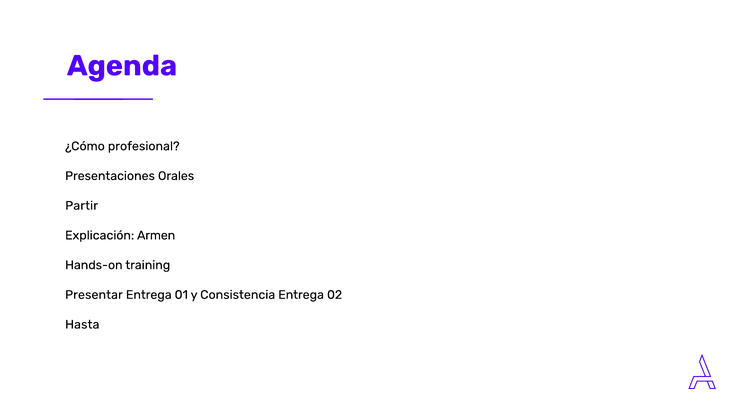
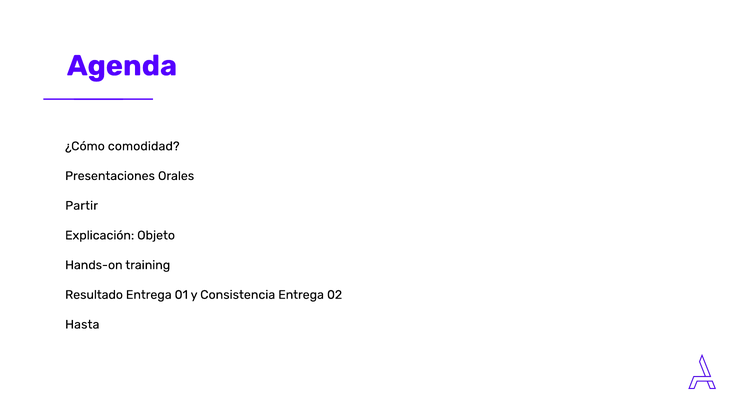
profesional: profesional -> comodidad (144, 146)
Armen: Armen -> Objeto (156, 235)
Presentar: Presentar -> Resultado (94, 295)
